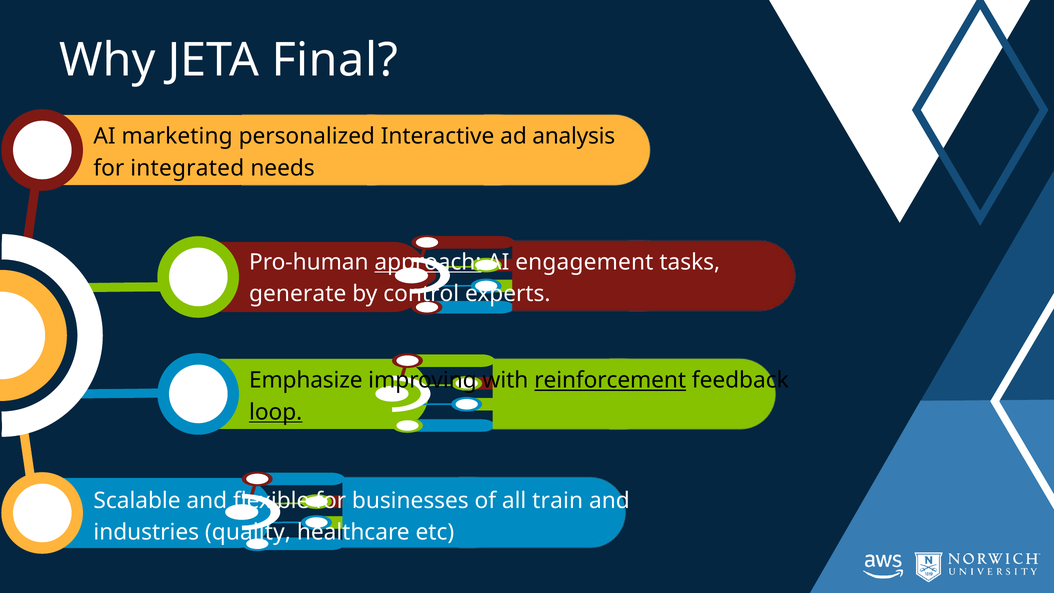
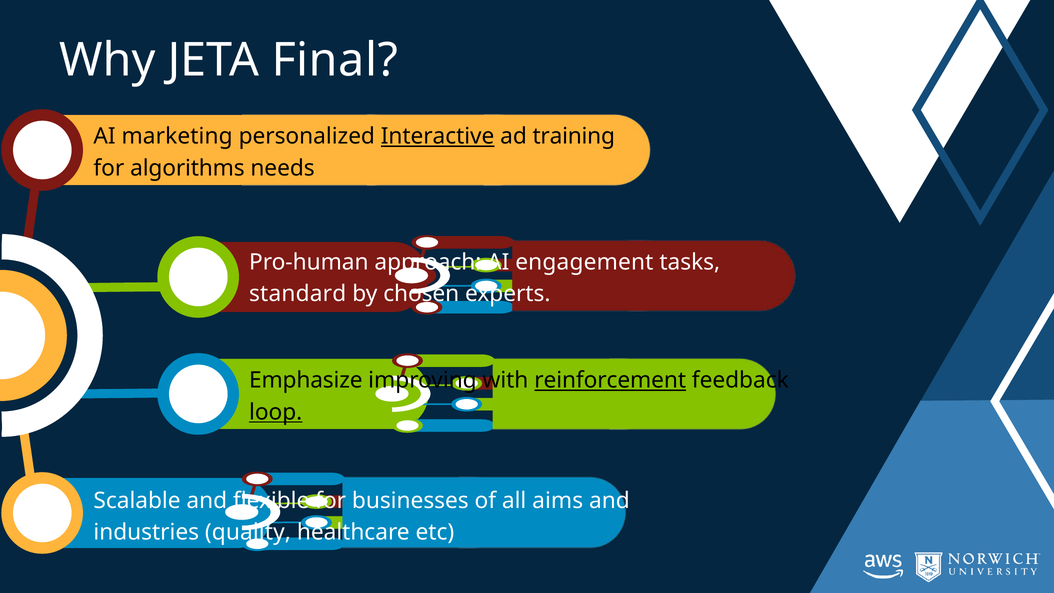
Interactive underline: none -> present (438, 136)
analysis: analysis -> training (574, 136)
integrated: integrated -> algorithms (187, 168)
approach underline: present -> none (428, 262)
generate: generate -> standard (298, 294)
control: control -> chosen (421, 294)
train: train -> aims (558, 500)
